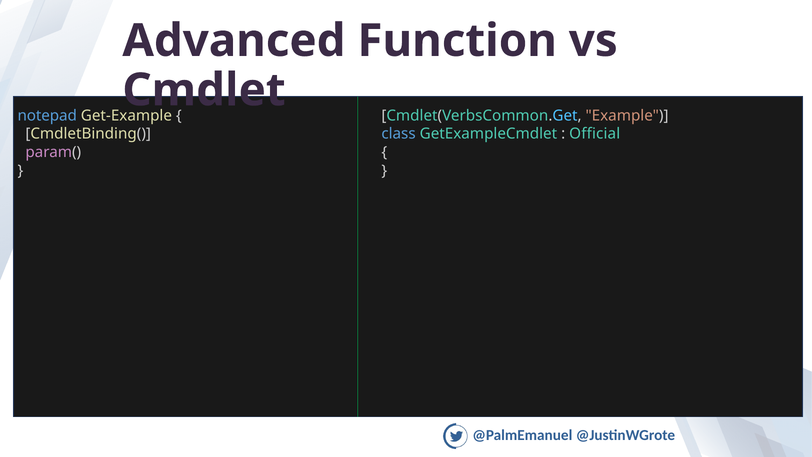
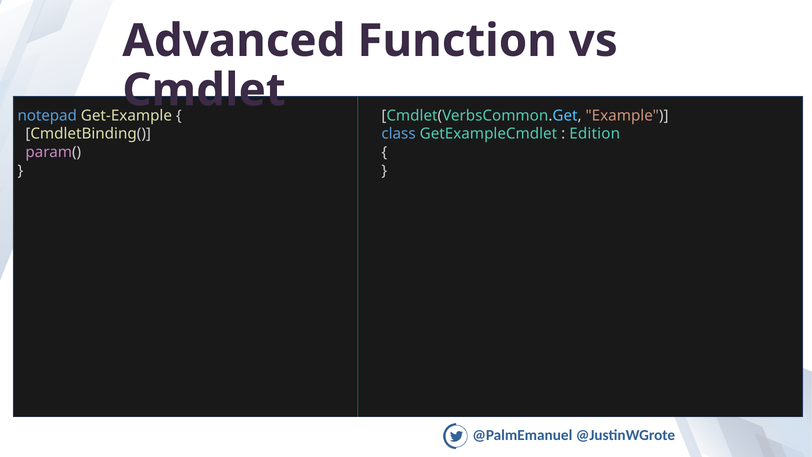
Official: Official -> Edition (595, 134)
